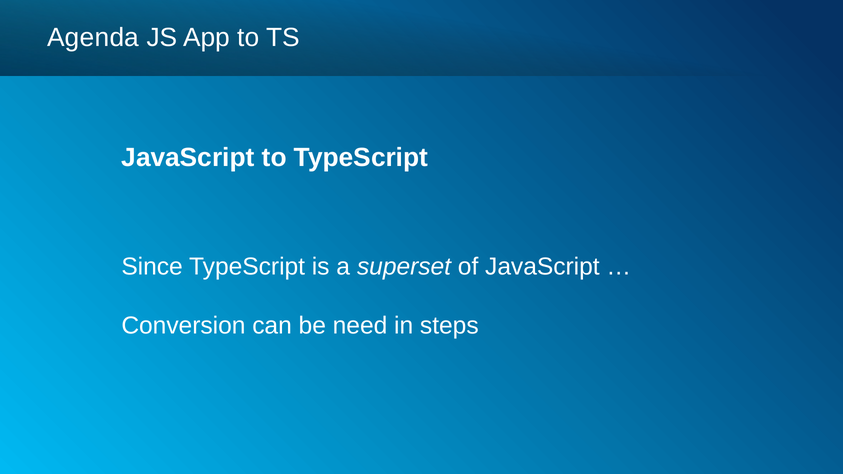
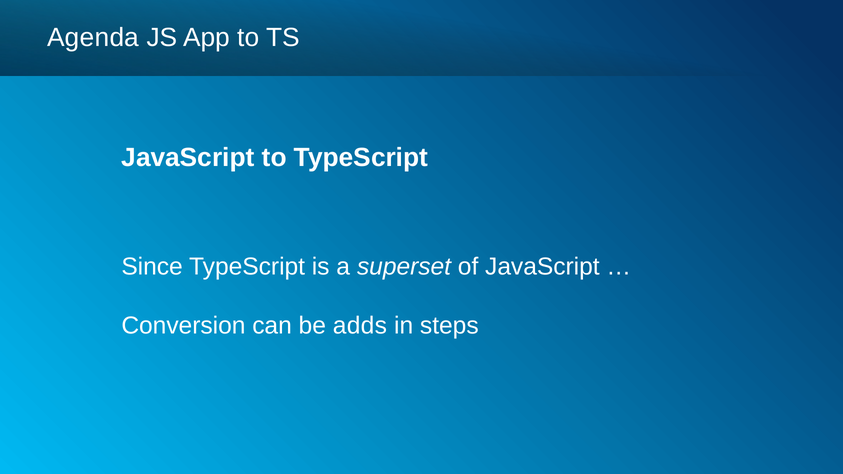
need: need -> adds (360, 326)
